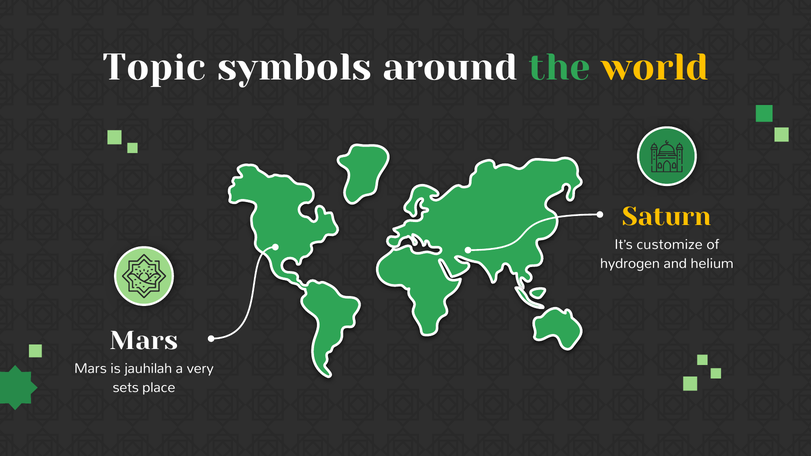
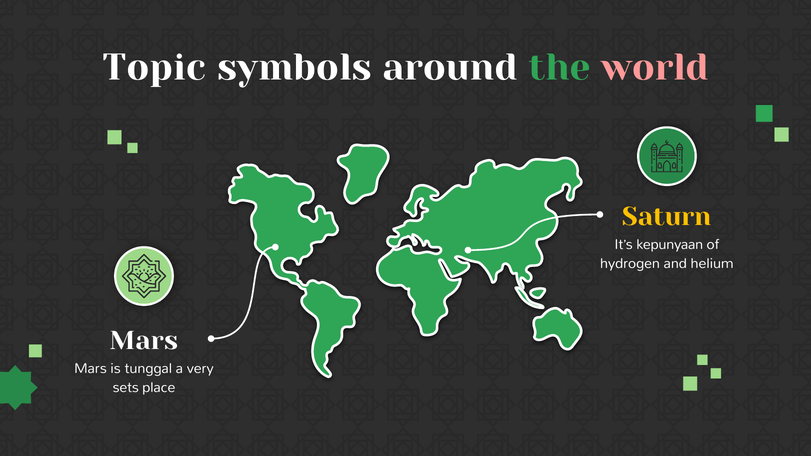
world colour: yellow -> pink (655, 67)
customize: customize -> kepunyaan (670, 244)
jauhilah: jauhilah -> tunggal (148, 368)
